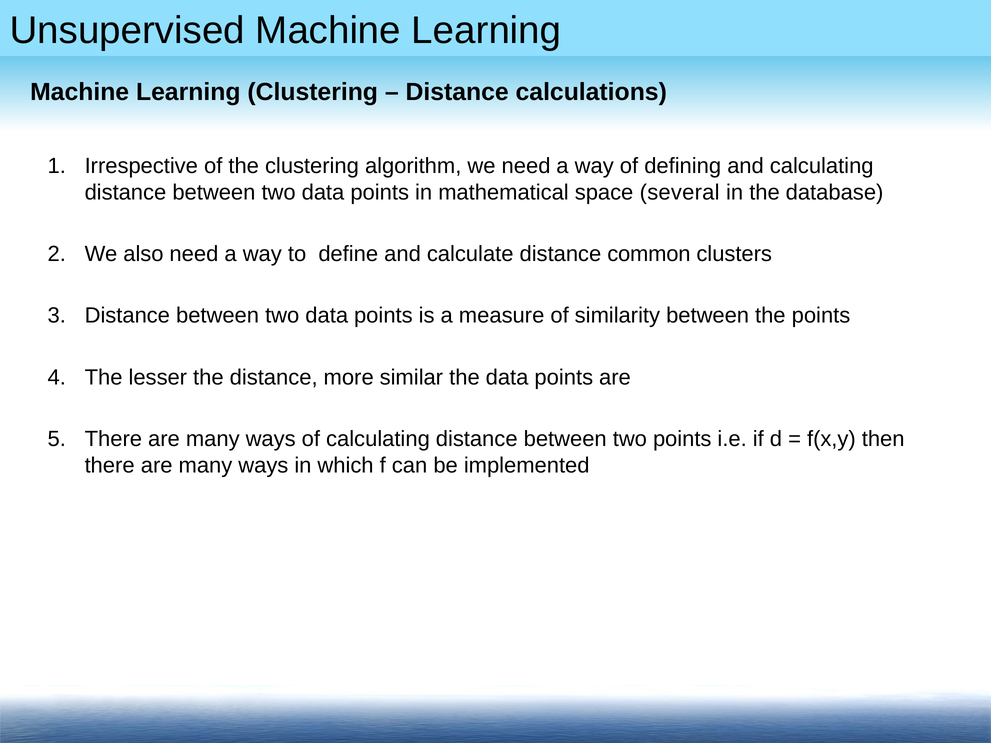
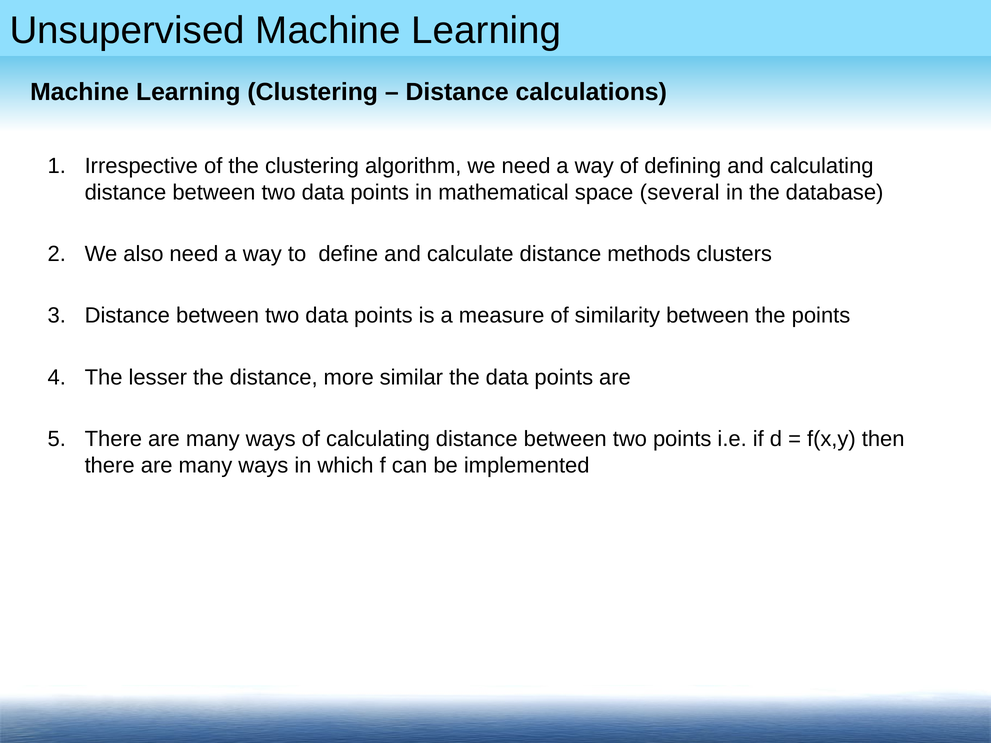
common: common -> methods (649, 254)
